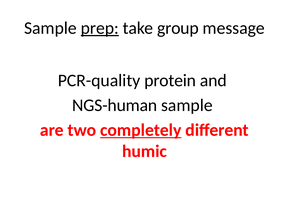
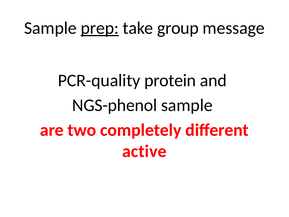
NGS-human: NGS-human -> NGS-phenol (115, 105)
completely underline: present -> none (141, 130)
humic: humic -> active (144, 151)
